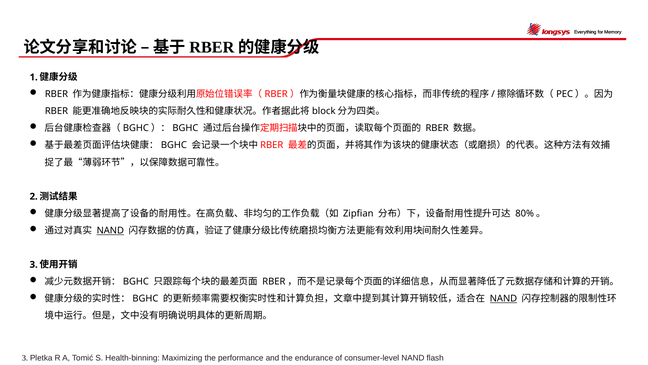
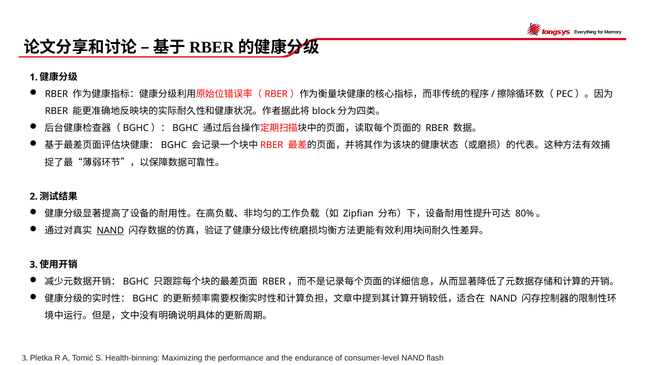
NAND underline: present -> none (503, 298)
